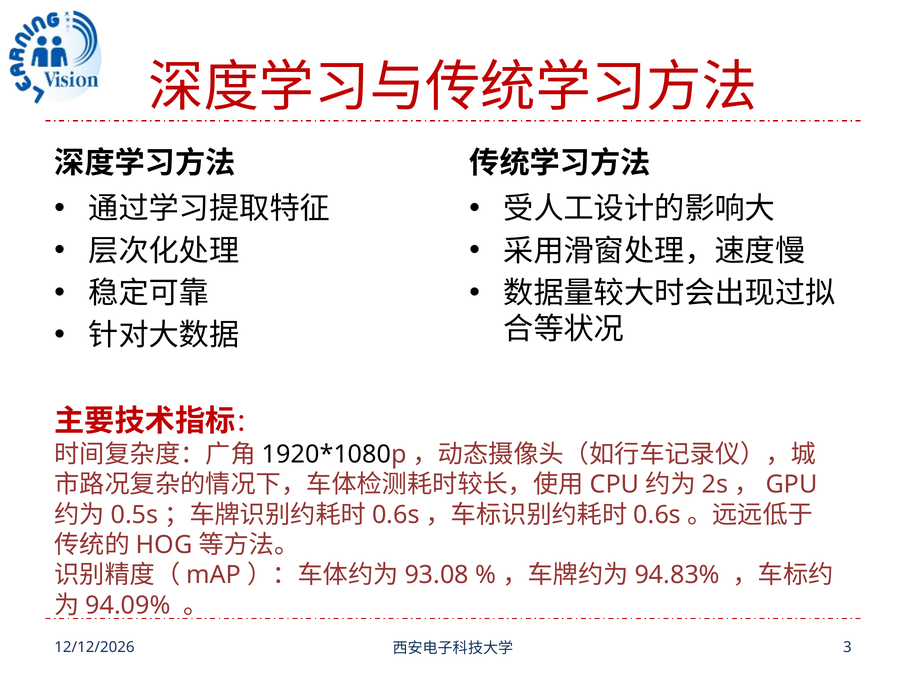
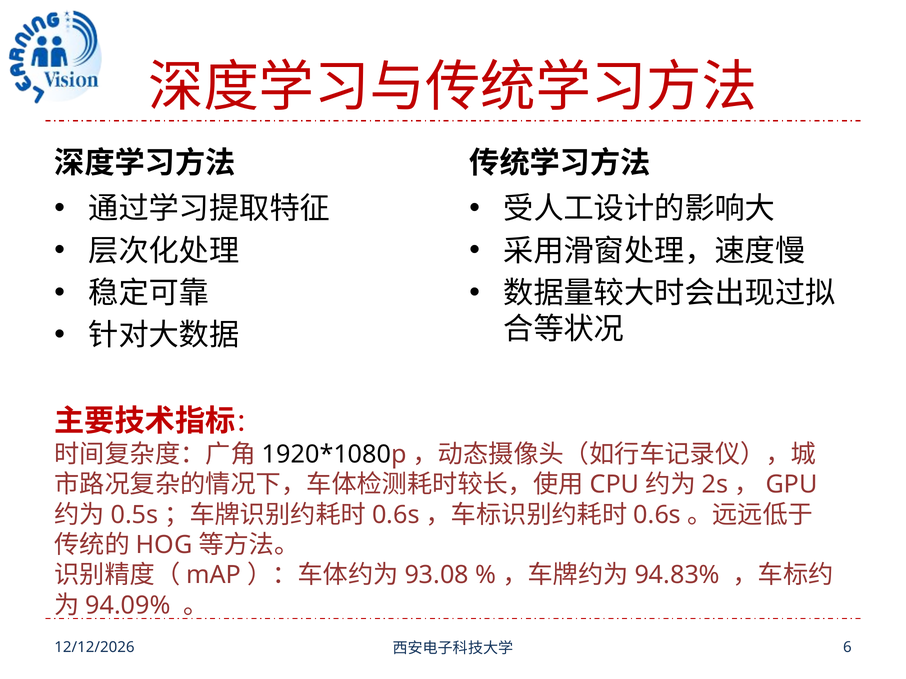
3: 3 -> 6 (847, 648)
